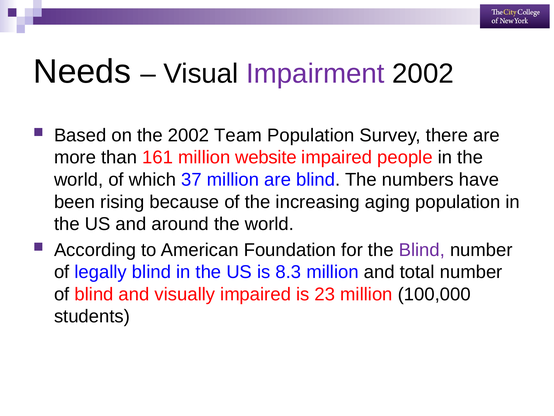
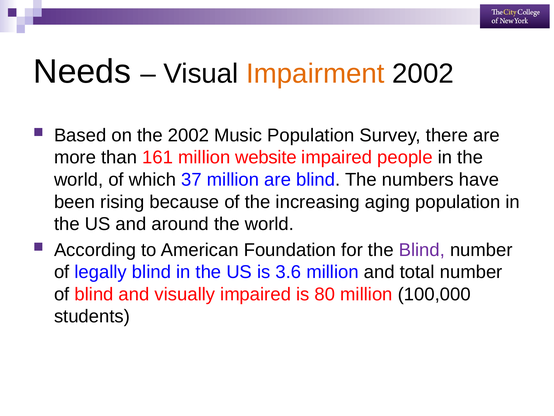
Impairment colour: purple -> orange (315, 74)
Team: Team -> Music (238, 135)
8.3: 8.3 -> 3.6 (288, 272)
23: 23 -> 80 (325, 294)
